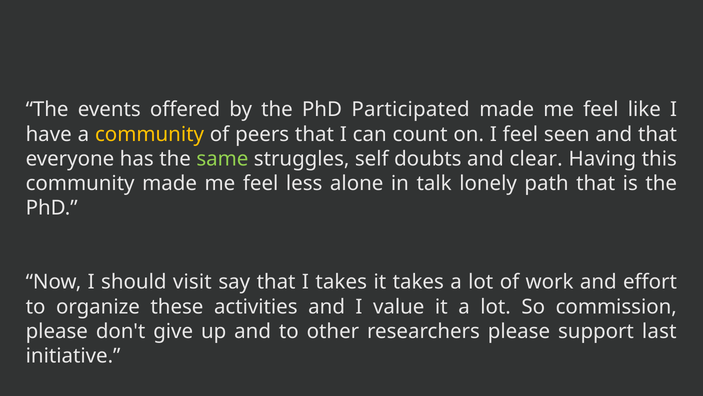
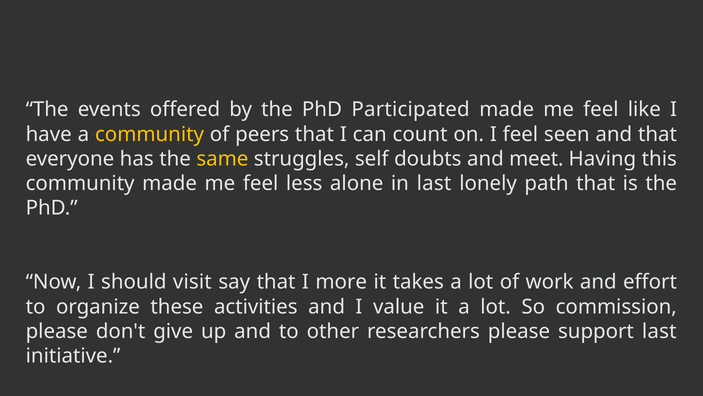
same colour: light green -> yellow (222, 159)
clear: clear -> meet (536, 159)
in talk: talk -> last (434, 183)
I takes: takes -> more (341, 282)
